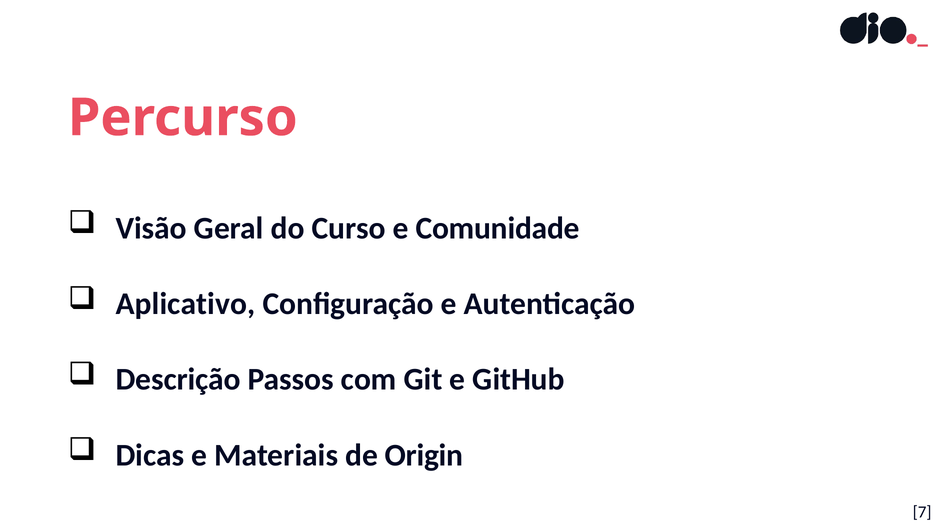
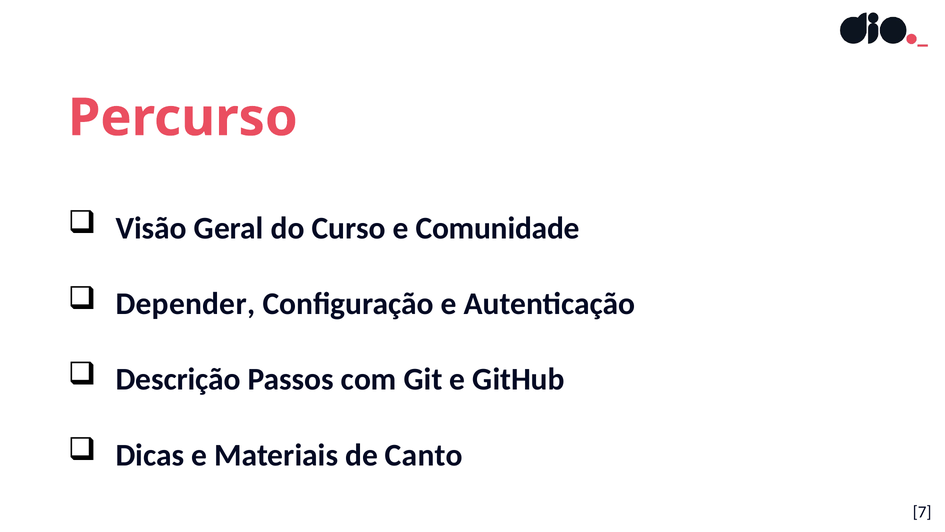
Aplicativo: Aplicativo -> Depender (185, 304)
Origin: Origin -> Canto (424, 455)
